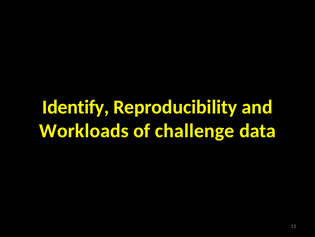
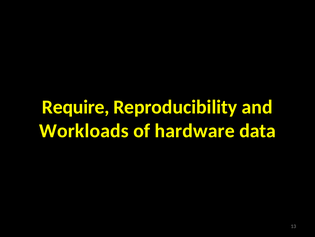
Identify: Identify -> Require (76, 107)
challenge: challenge -> hardware (195, 130)
